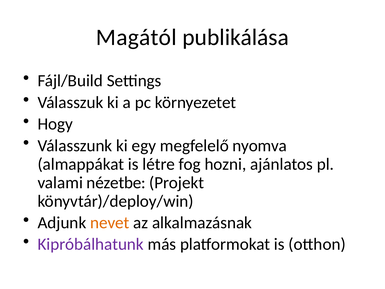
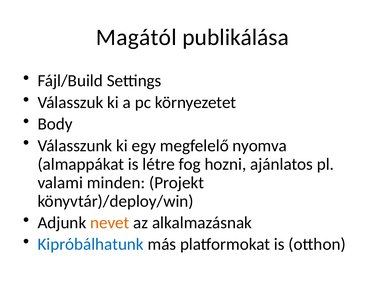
Hogy: Hogy -> Body (55, 124)
nézetbe: nézetbe -> minden (116, 182)
Kipróbálhatunk colour: purple -> blue (91, 244)
